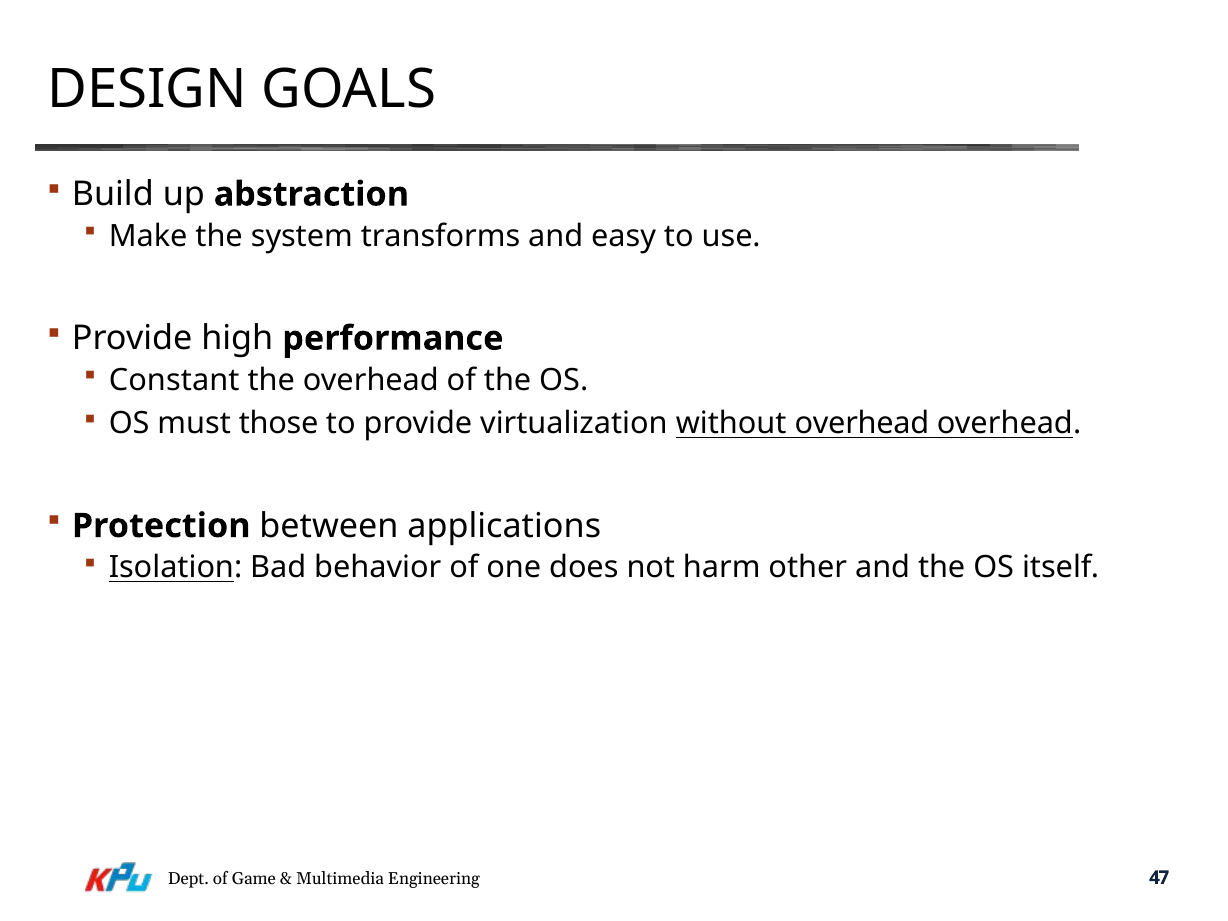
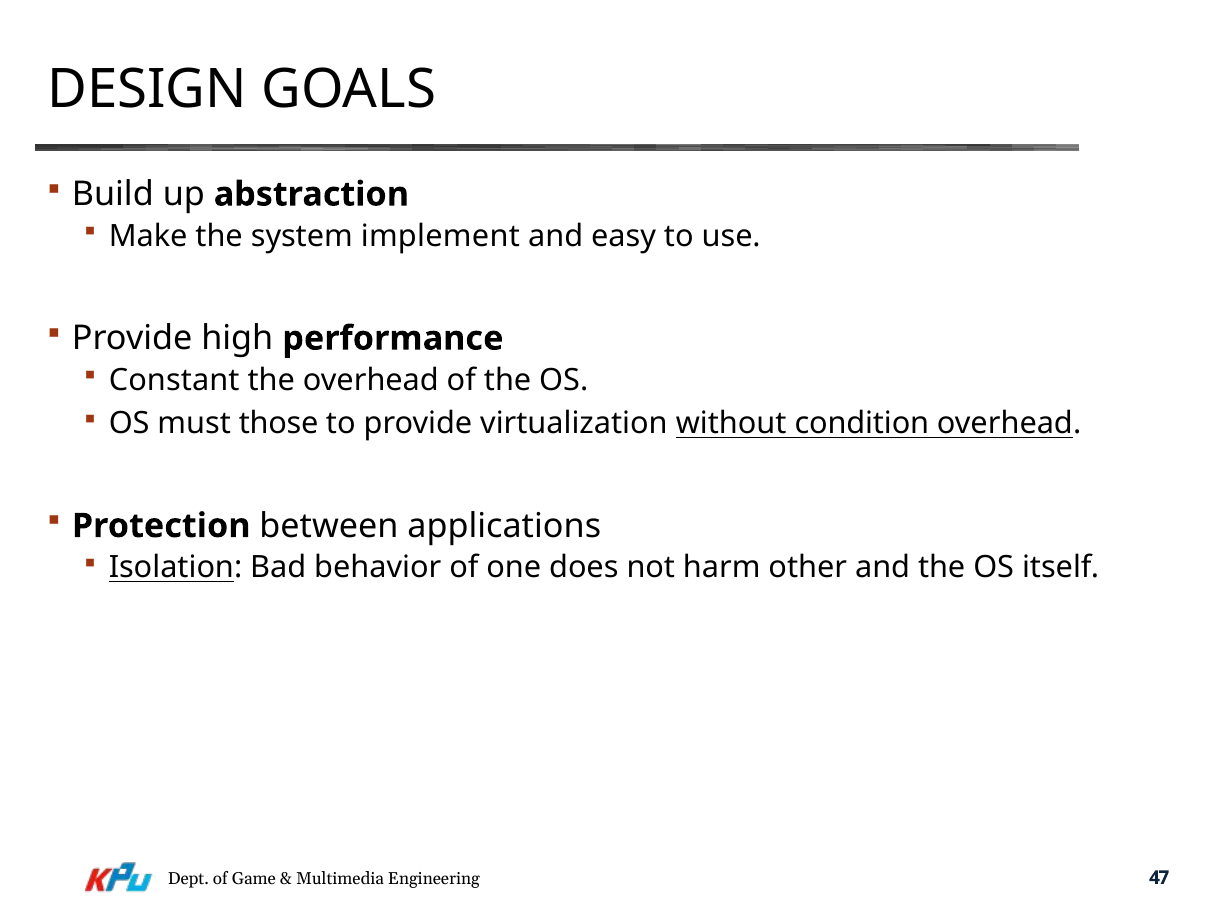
transforms: transforms -> implement (440, 236)
without overhead: overhead -> condition (862, 424)
